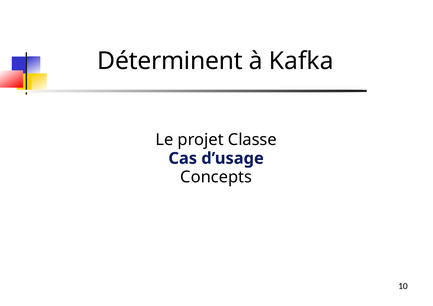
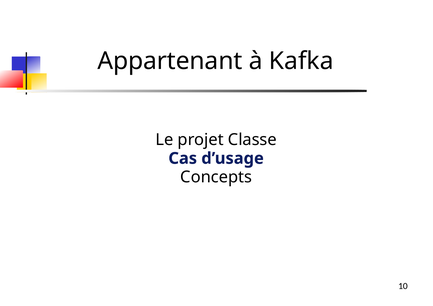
Déterminent: Déterminent -> Appartenant (170, 61)
